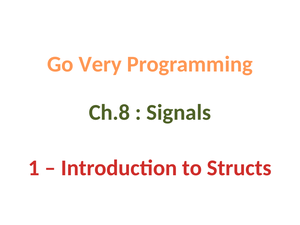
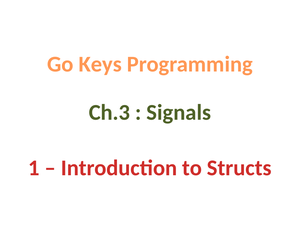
Very: Very -> Keys (100, 64)
Ch.8: Ch.8 -> Ch.3 (109, 112)
